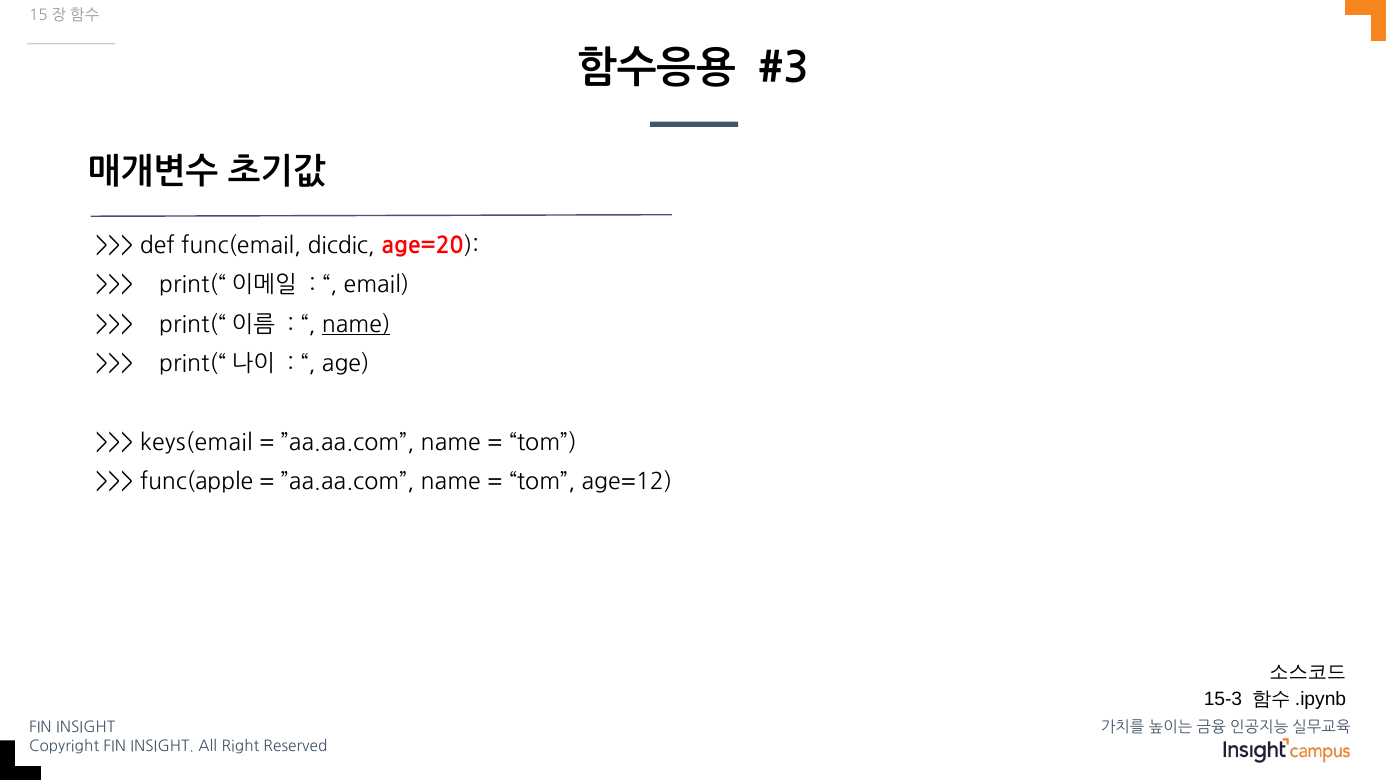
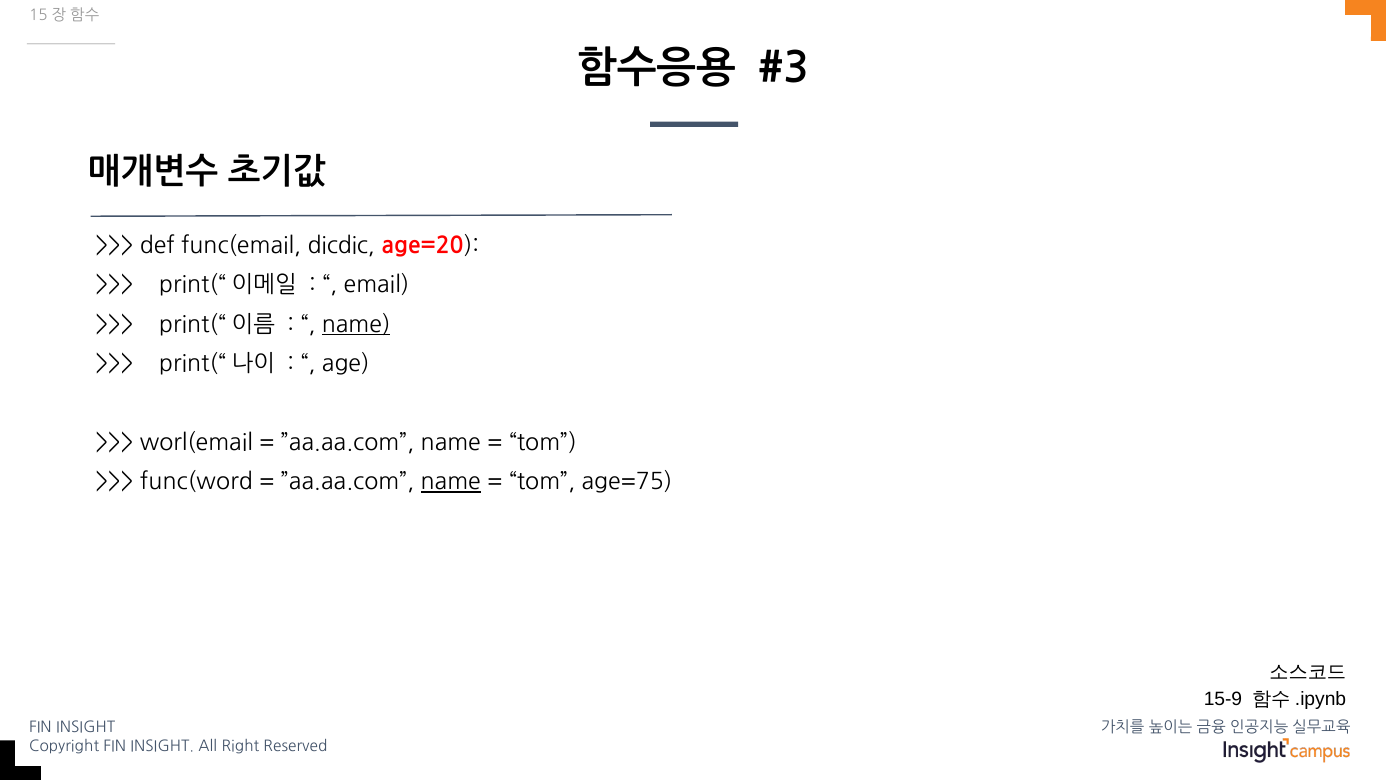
keys(email: keys(email -> worl(email (196, 442)
func(apple: func(apple -> func(word (196, 482)
name underline: none -> present (451, 482)
age=12: age=12 -> age=75 (627, 482)
15-3: 15-3 -> 15-9 (1223, 699)
